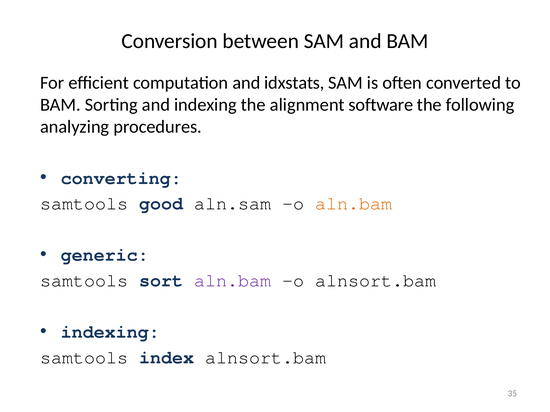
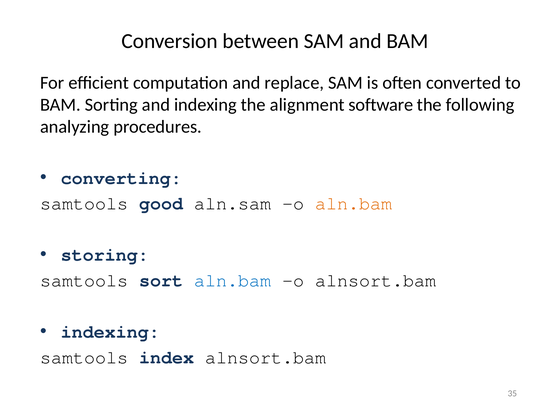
idxstats: idxstats -> replace (294, 83)
generic: generic -> storing (105, 255)
aln.bam colour: purple -> blue (233, 281)
